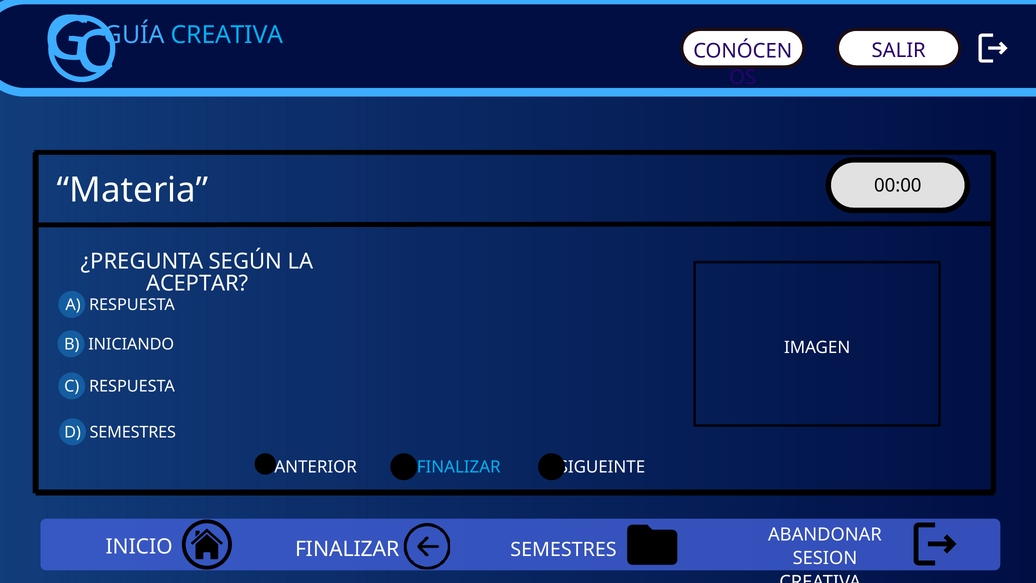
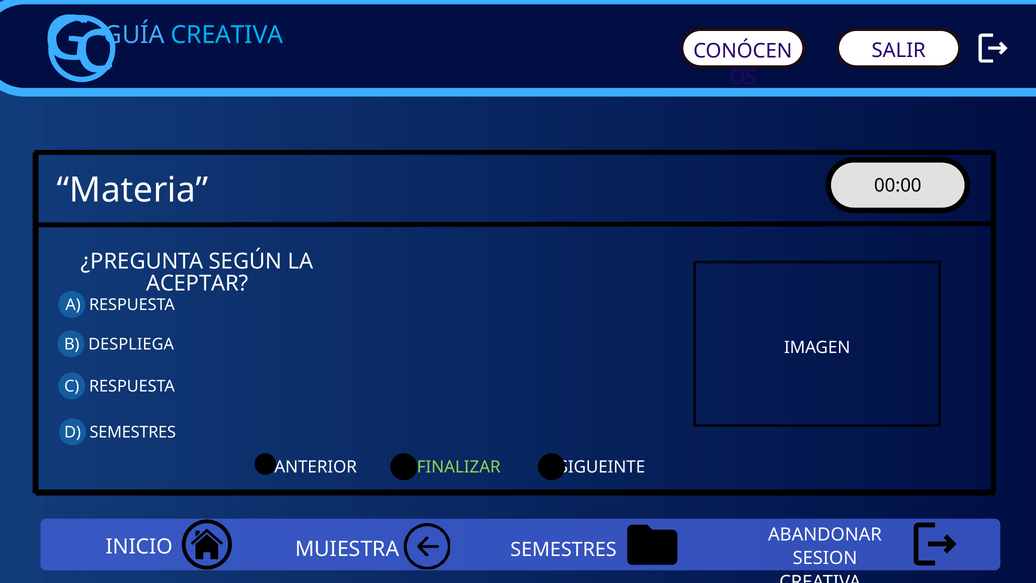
INICIANDO: INICIANDO -> DESPLIEGA (131, 344)
FINALIZAR colour: light blue -> light green (459, 467)
INICIO FINALIZAR: FINALIZAR -> MUIESTRA (347, 549)
